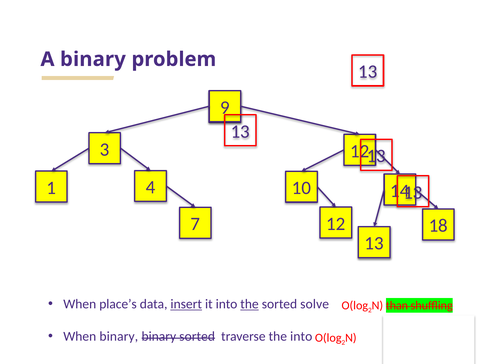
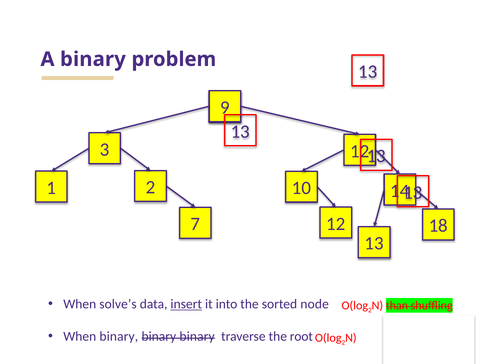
1 4: 4 -> 2 (151, 188)
place’s: place’s -> solve’s (118, 305)
the underline: present -> none (250, 305)
solve: solve -> node (315, 305)
sorted: sorted -> binary (197, 337)
the into: into -> root (301, 337)
